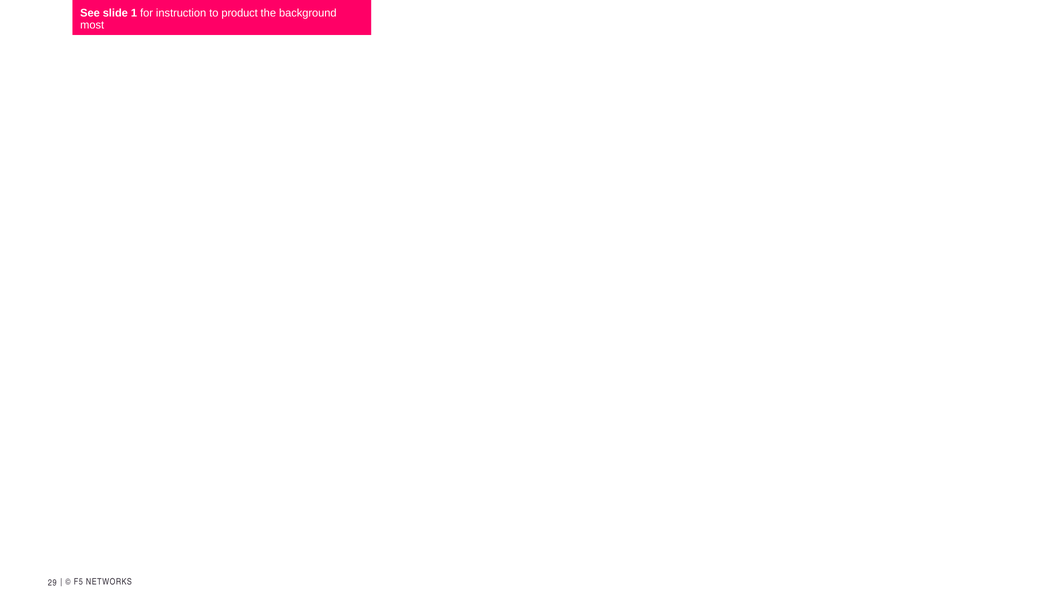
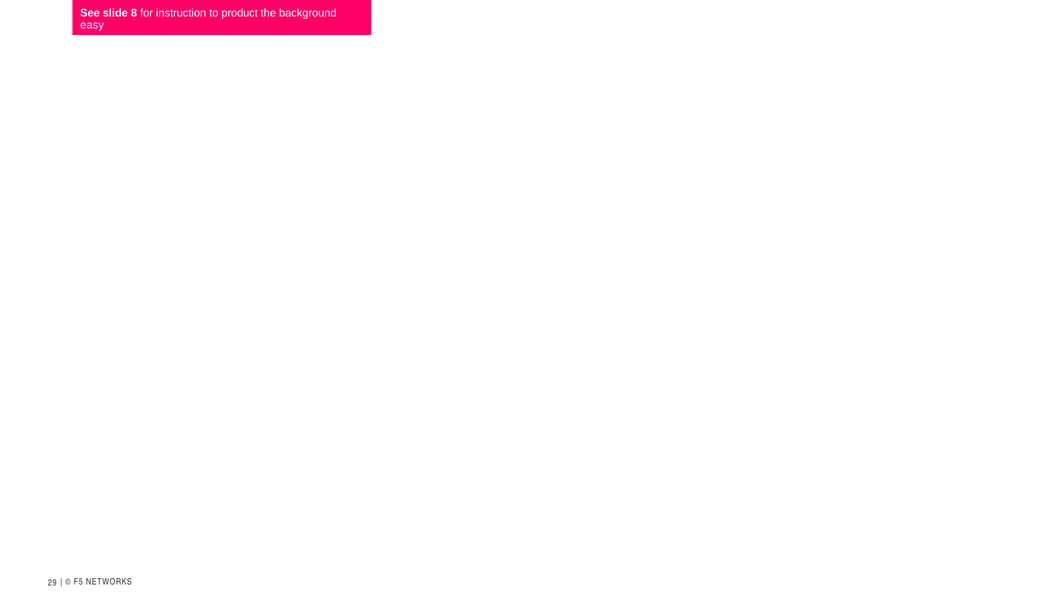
1: 1 -> 8 (134, 13)
most: most -> easy (92, 25)
